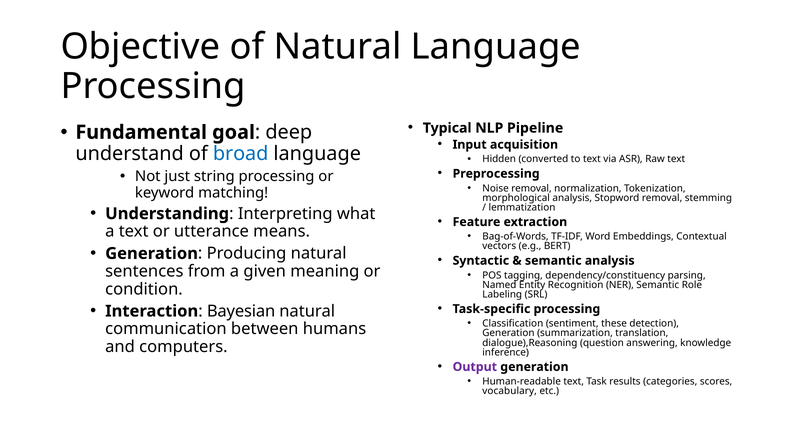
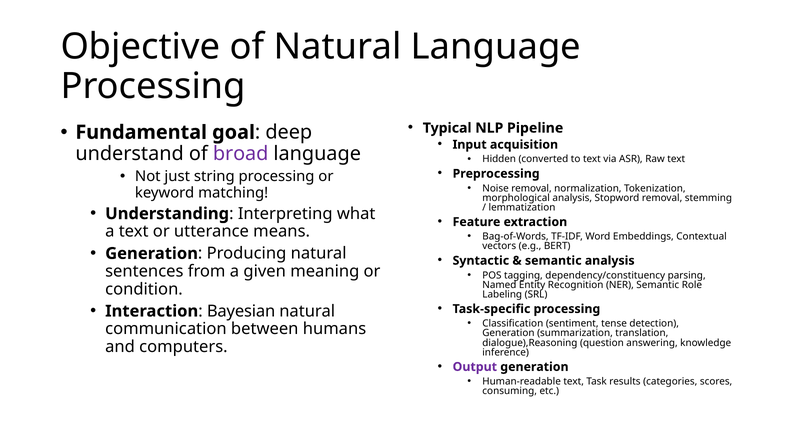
broad colour: blue -> purple (241, 154)
these: these -> tense (614, 324)
vocabulary: vocabulary -> consuming (510, 392)
